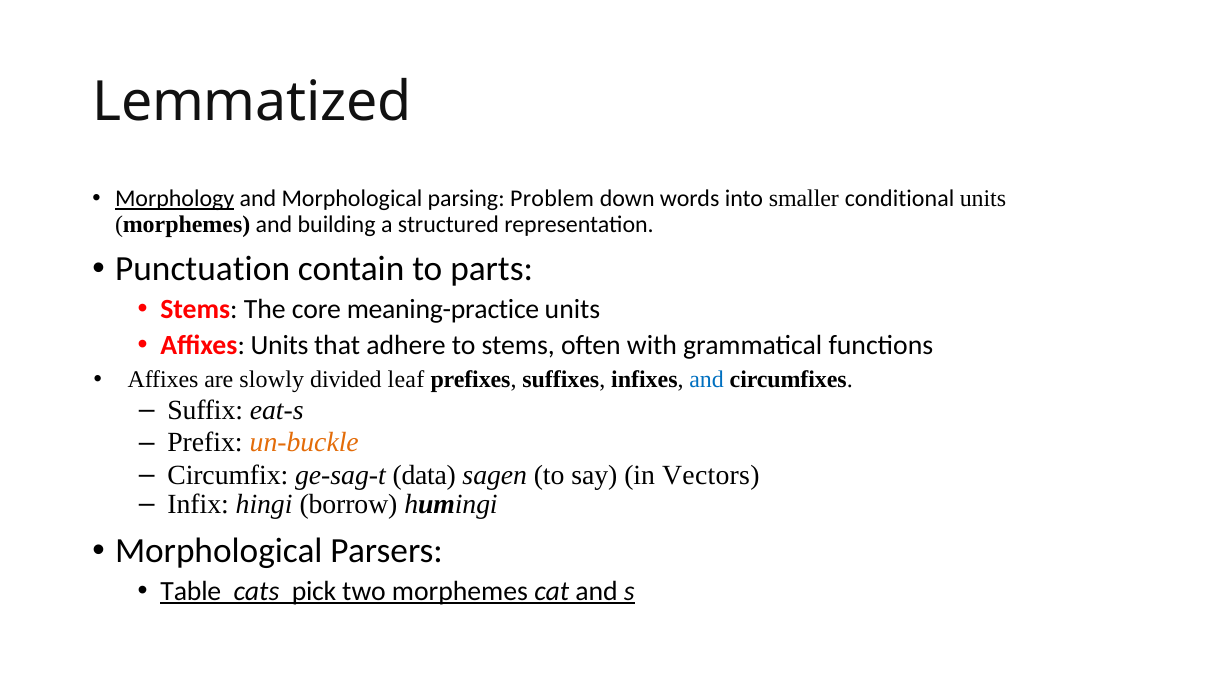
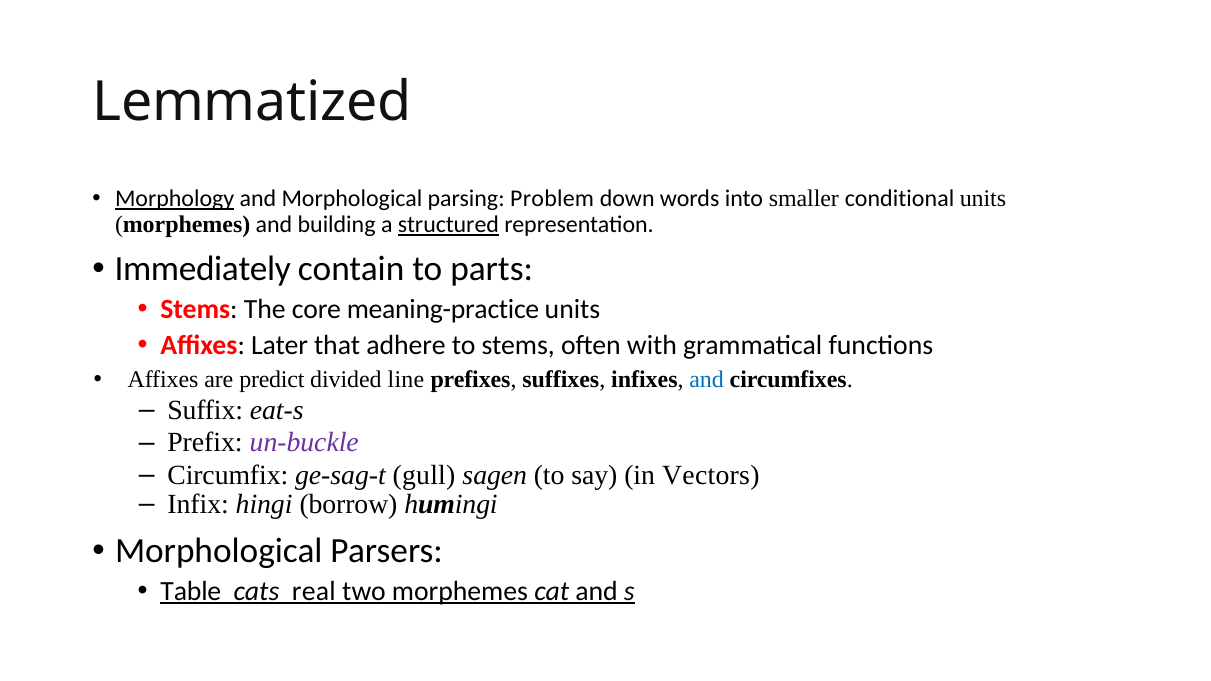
structured underline: none -> present (448, 225)
Punctuation: Punctuation -> Immediately (203, 269)
Affixes Units: Units -> Later (280, 346)
slowly: slowly -> predict (272, 380)
leaf: leaf -> line (406, 380)
un-buckle colour: orange -> purple (304, 443)
data: data -> gull (424, 476)
pick: pick -> real (314, 591)
